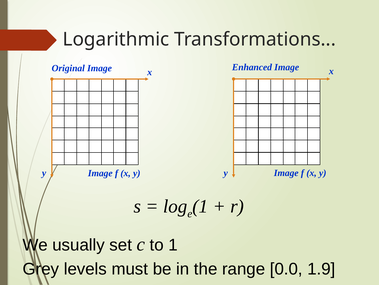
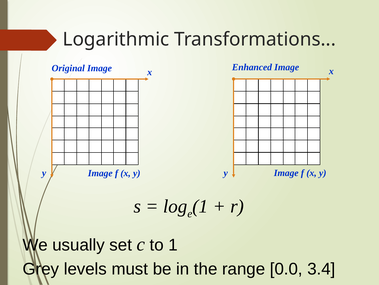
1.9: 1.9 -> 3.4 (321, 268)
